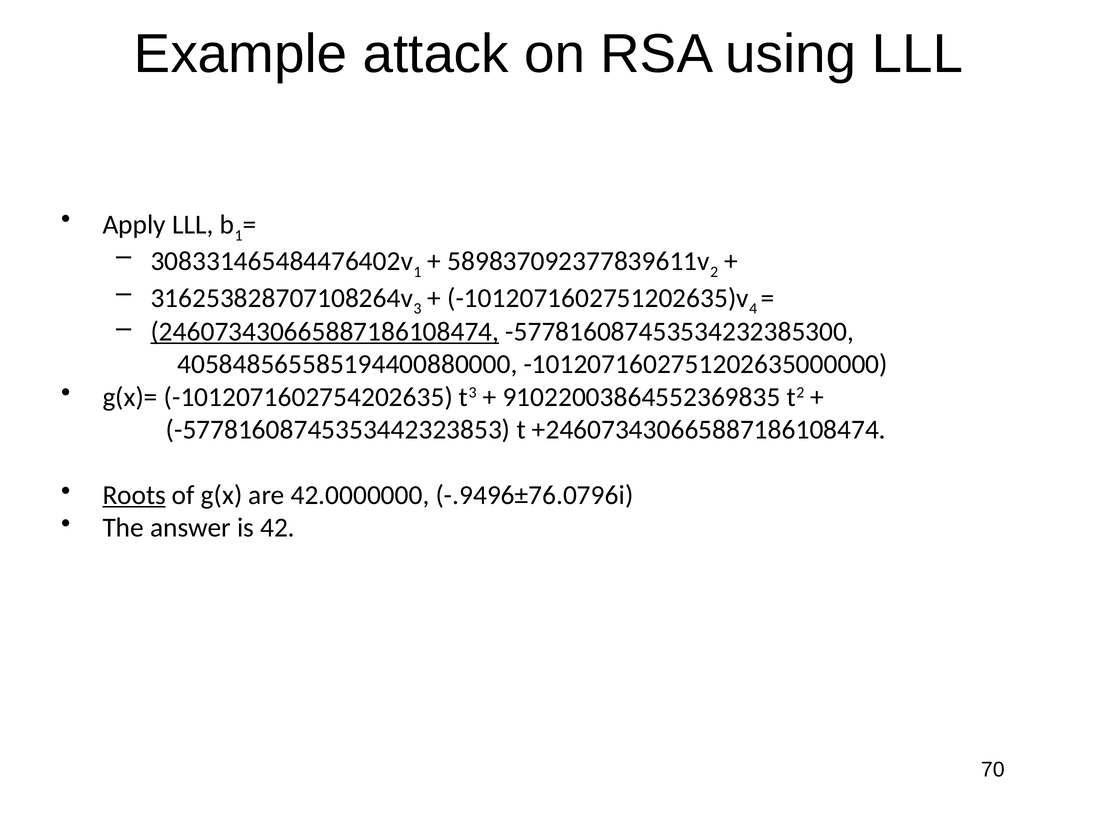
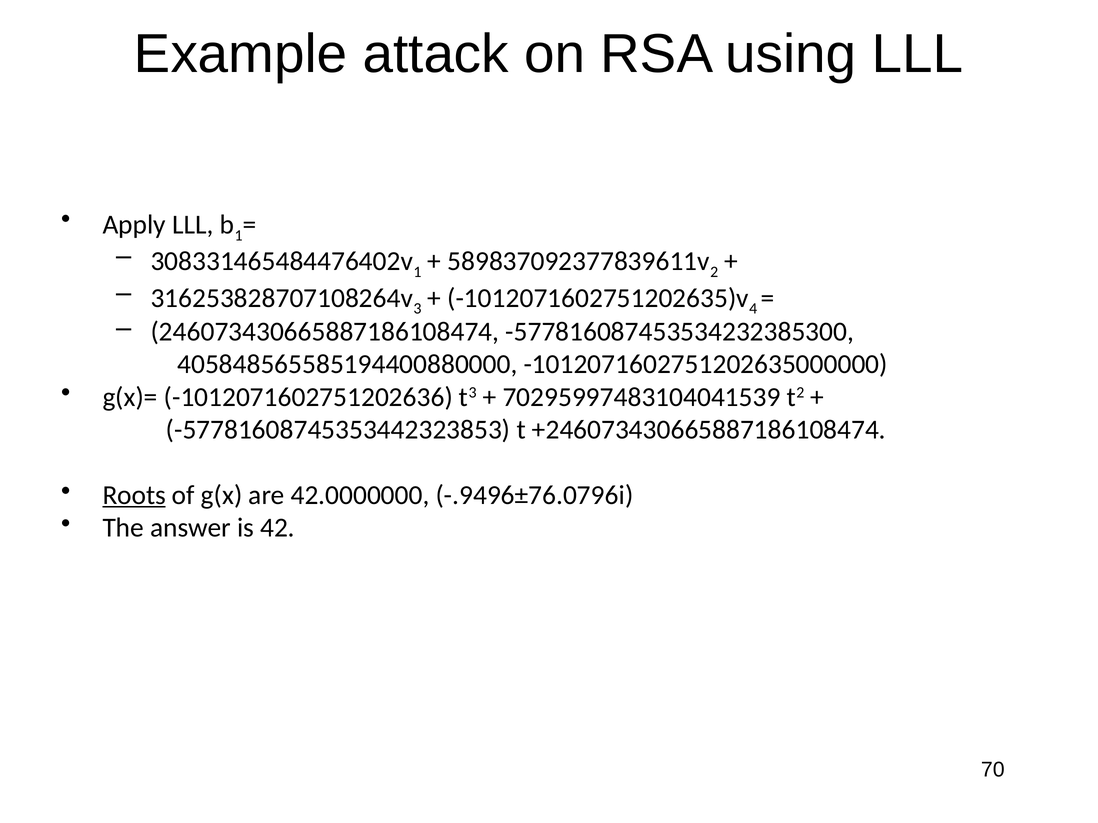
246073430665887186108474 underline: present -> none (325, 332)
-1012071602754202635: -1012071602754202635 -> -1012071602751202636 (308, 397)
91022003864552369835: 91022003864552369835 -> 70295997483104041539 (642, 397)
